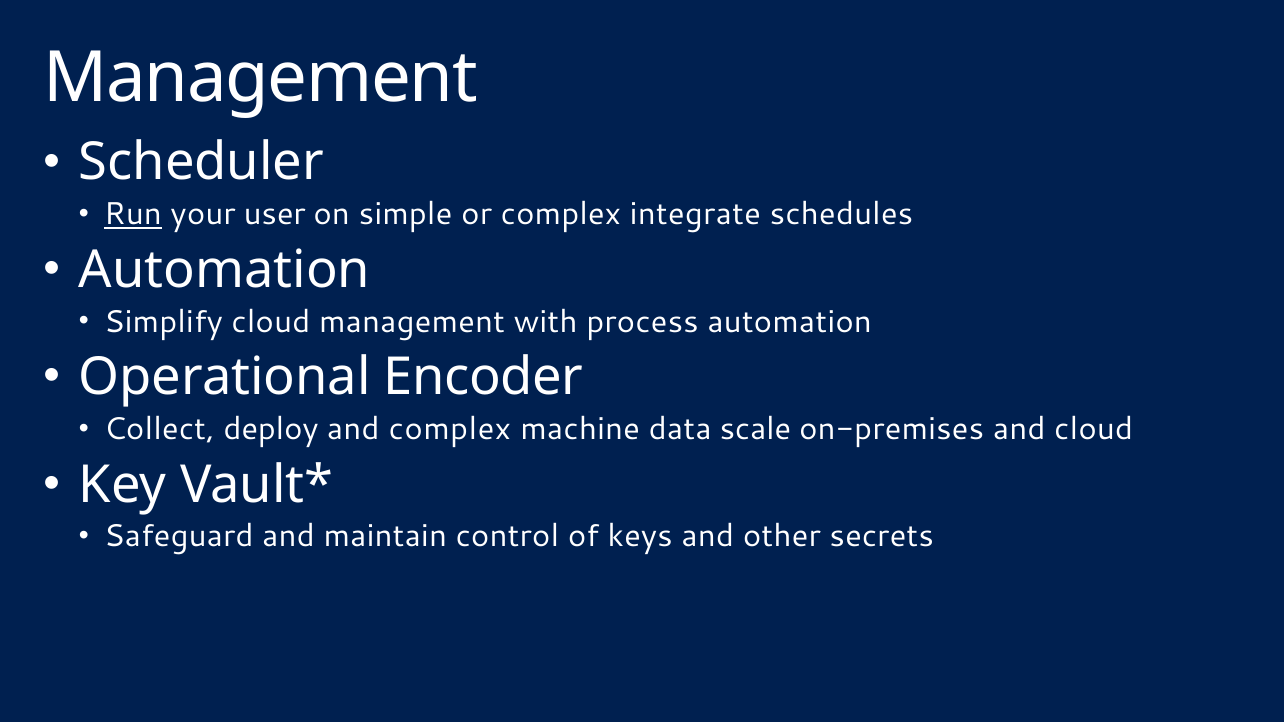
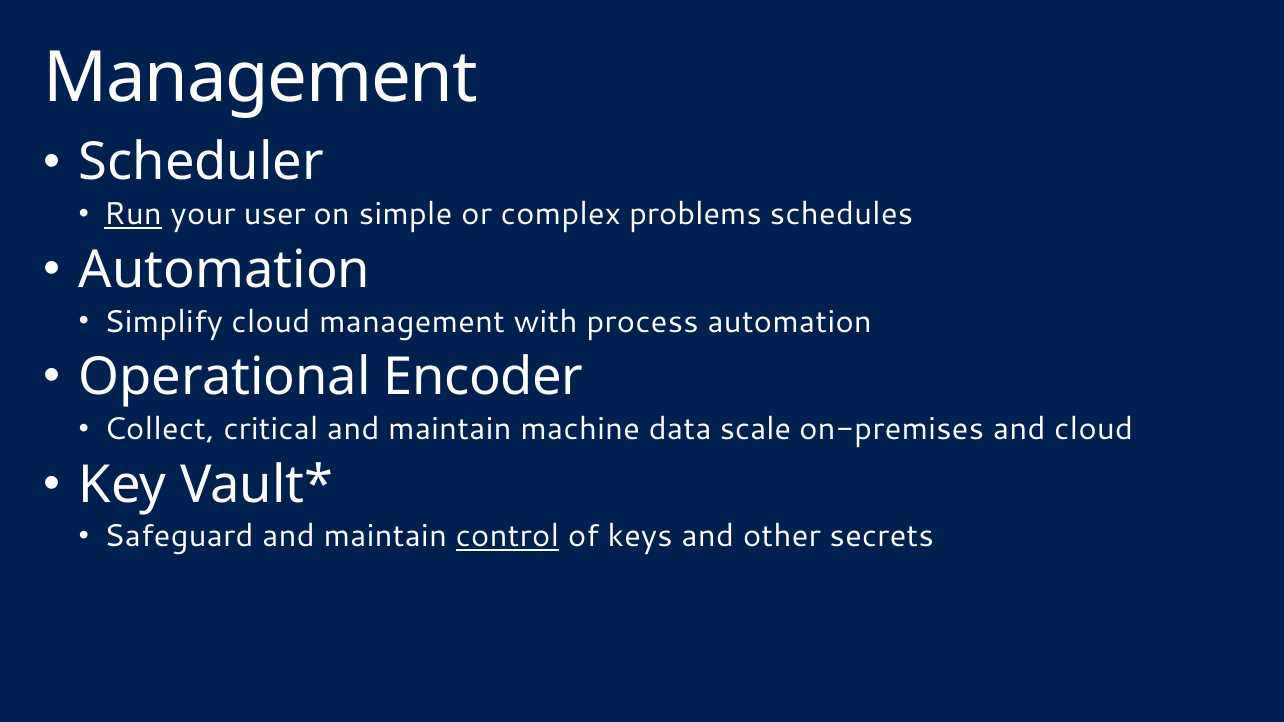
integrate: integrate -> problems (696, 214)
deploy: deploy -> critical (271, 429)
complex: complex -> maintain (450, 429)
control underline: none -> present (507, 537)
